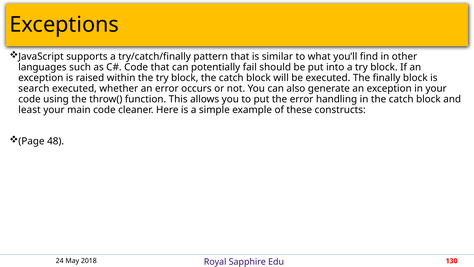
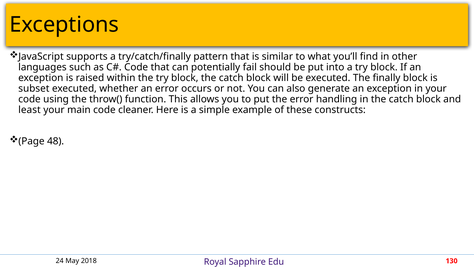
search: search -> subset (34, 88)
